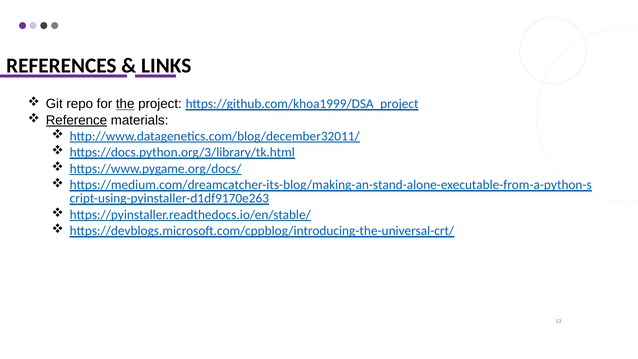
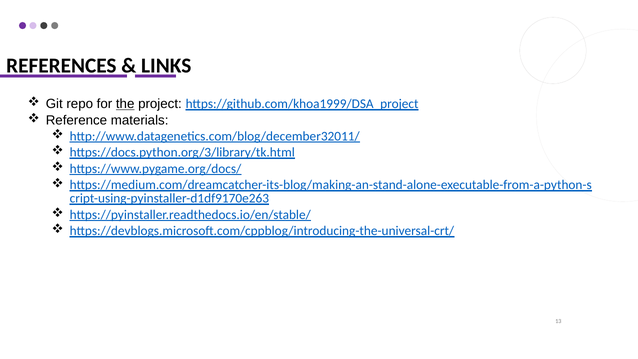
Reference underline: present -> none (76, 120)
